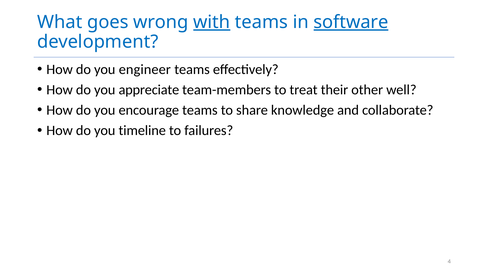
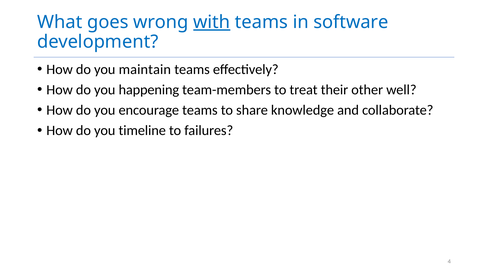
software underline: present -> none (351, 22)
engineer: engineer -> maintain (145, 69)
appreciate: appreciate -> happening (149, 90)
